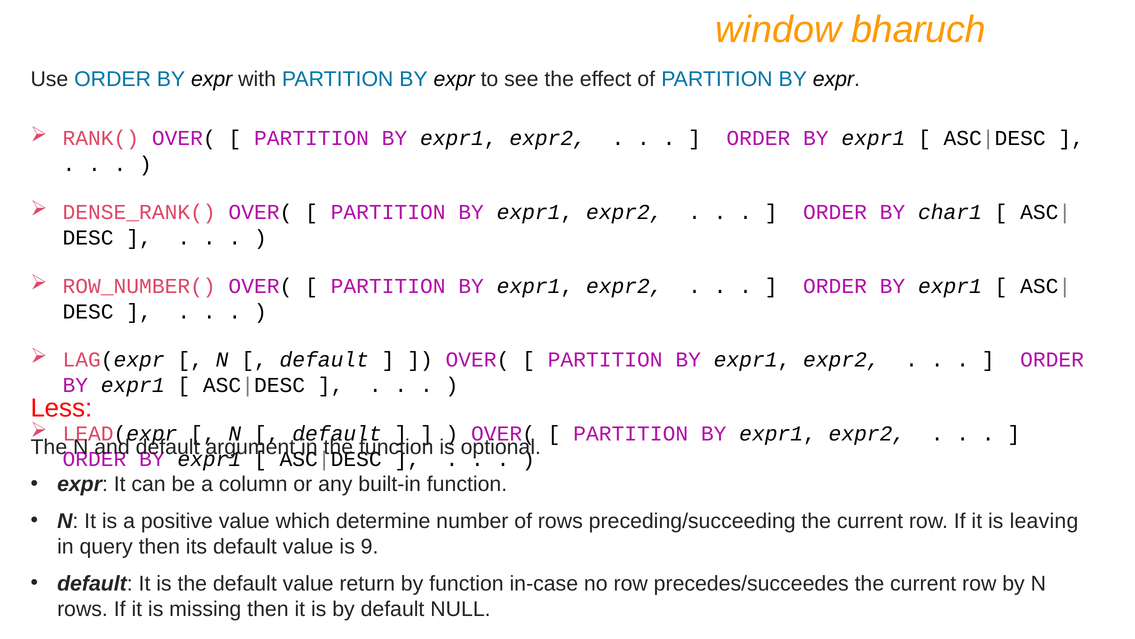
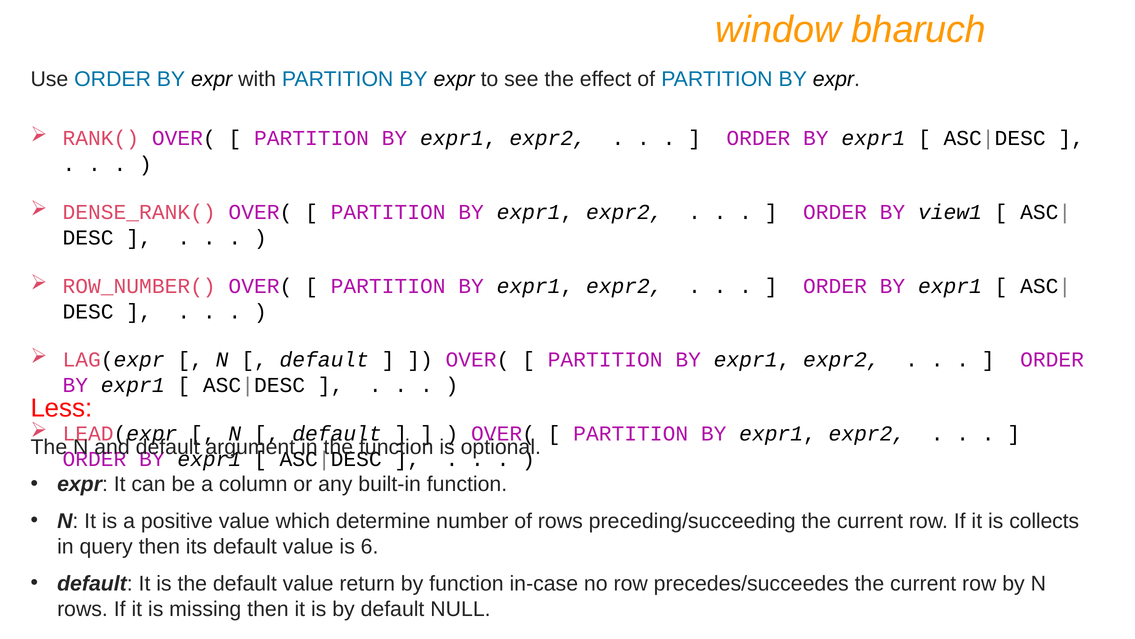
char1: char1 -> view1 (950, 212)
leaving: leaving -> collects (1044, 521)
9: 9 -> 6 (370, 546)
